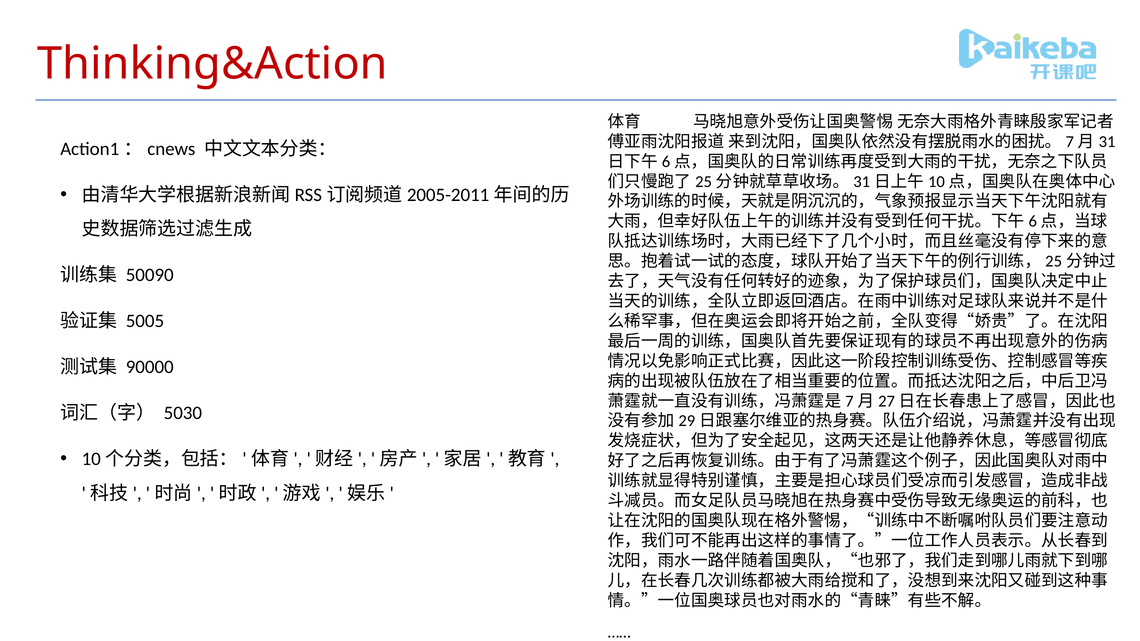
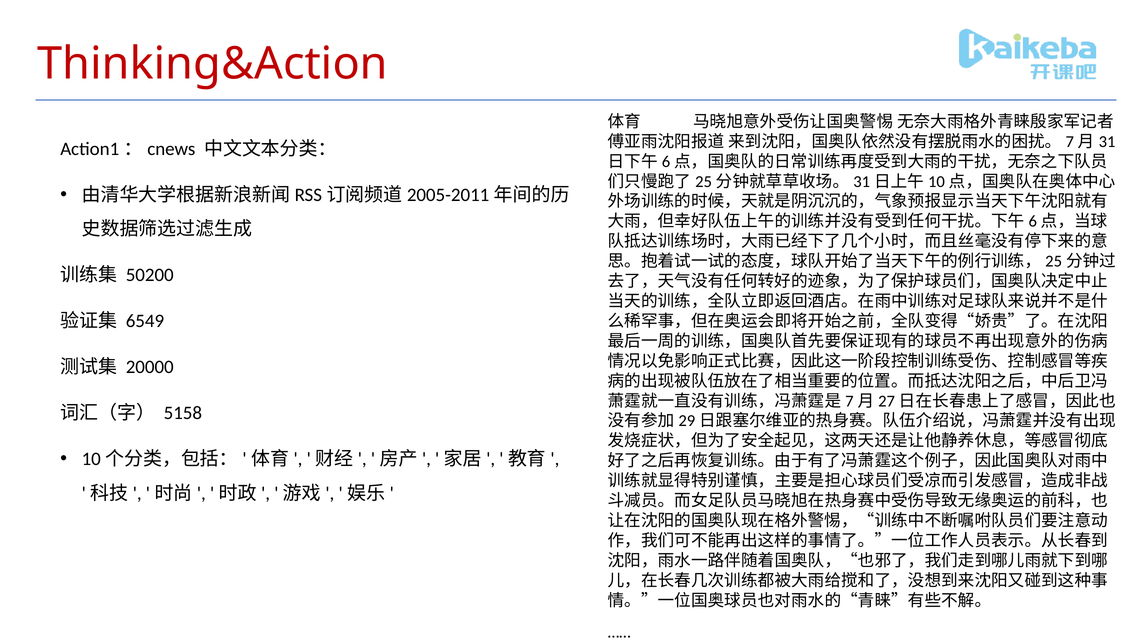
50090: 50090 -> 50200 (150, 275)
5005: 5005 -> 6549 (145, 321)
90000: 90000 -> 20000 (150, 367)
5030: 5030 -> 5158 (183, 413)
